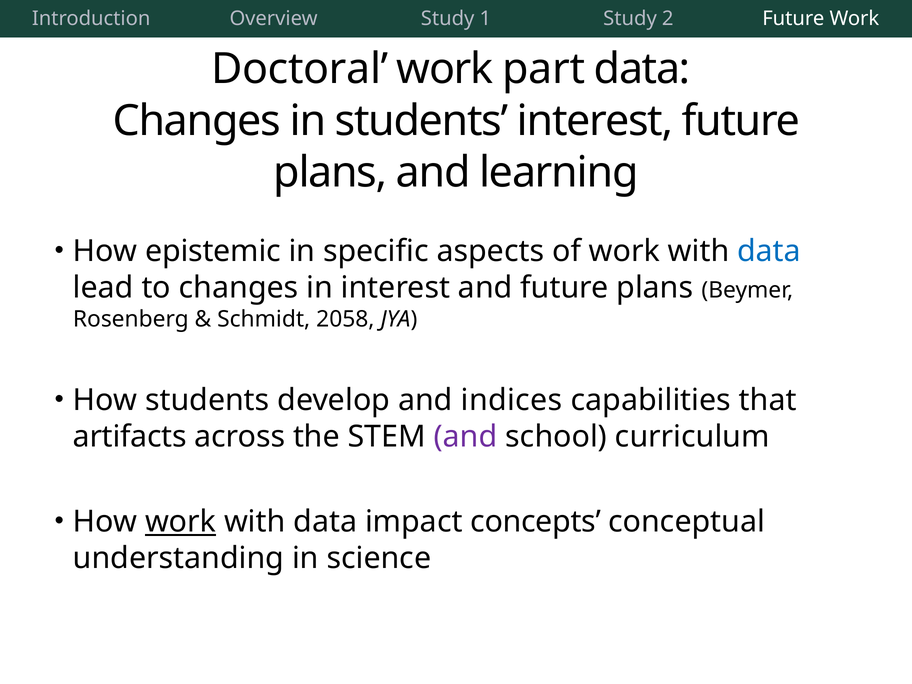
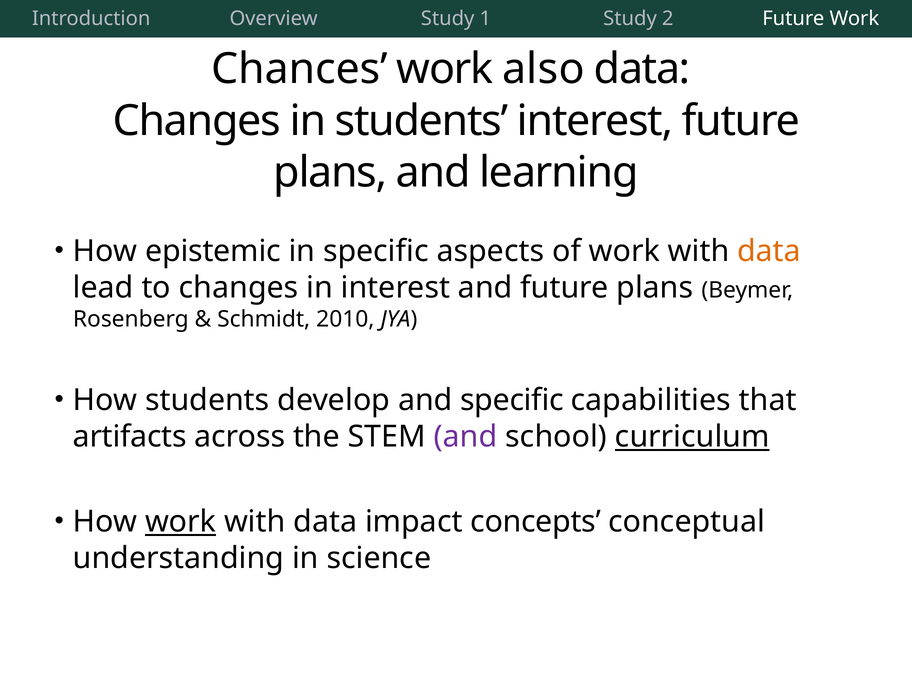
Doctoral: Doctoral -> Chances (300, 69)
part: part -> also (543, 69)
data colour: blue -> orange (769, 251)
2058: 2058 -> 2010 (345, 319)
and indices: indices -> specific (512, 400)
curriculum underline: none -> present (692, 437)
